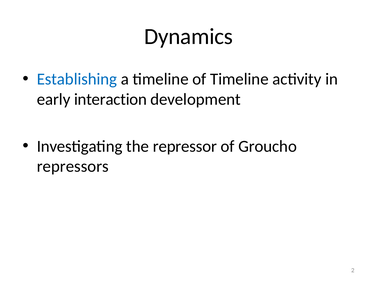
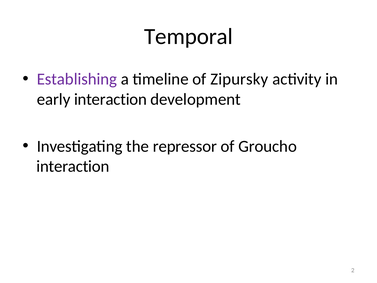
Dynamics: Dynamics -> Temporal (188, 36)
Establishing colour: blue -> purple (77, 79)
of Timeline: Timeline -> Zipursky (239, 79)
repressors: repressors -> interaction (73, 166)
